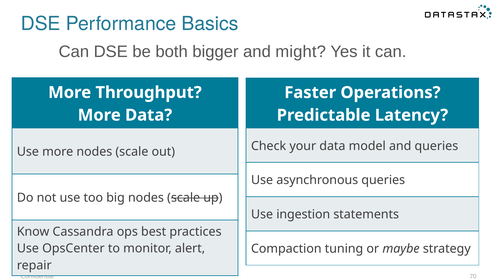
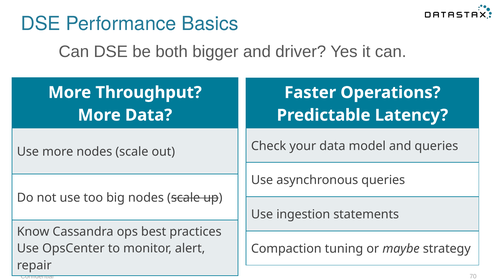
might: might -> driver (301, 52)
